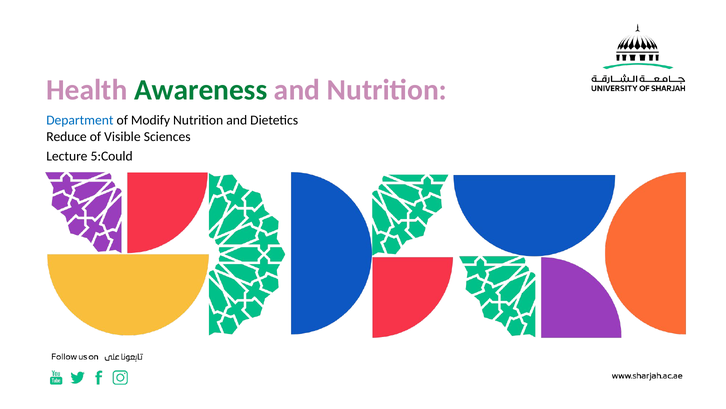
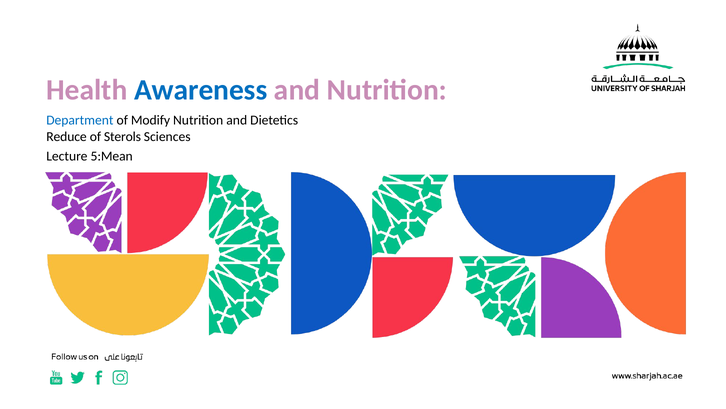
Awareness colour: green -> blue (201, 90)
Visible: Visible -> Sterols (122, 136)
5:Could: 5:Could -> 5:Mean (112, 156)
